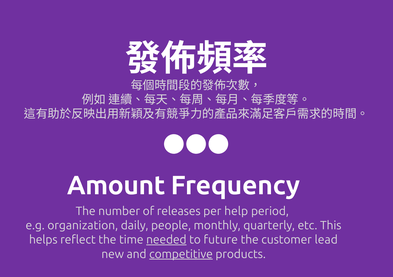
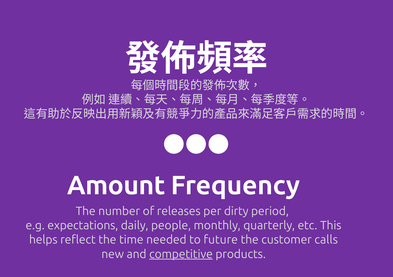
help: help -> dirty (236, 211)
organization: organization -> expectations (83, 226)
needed underline: present -> none (166, 240)
lead: lead -> calls (326, 240)
